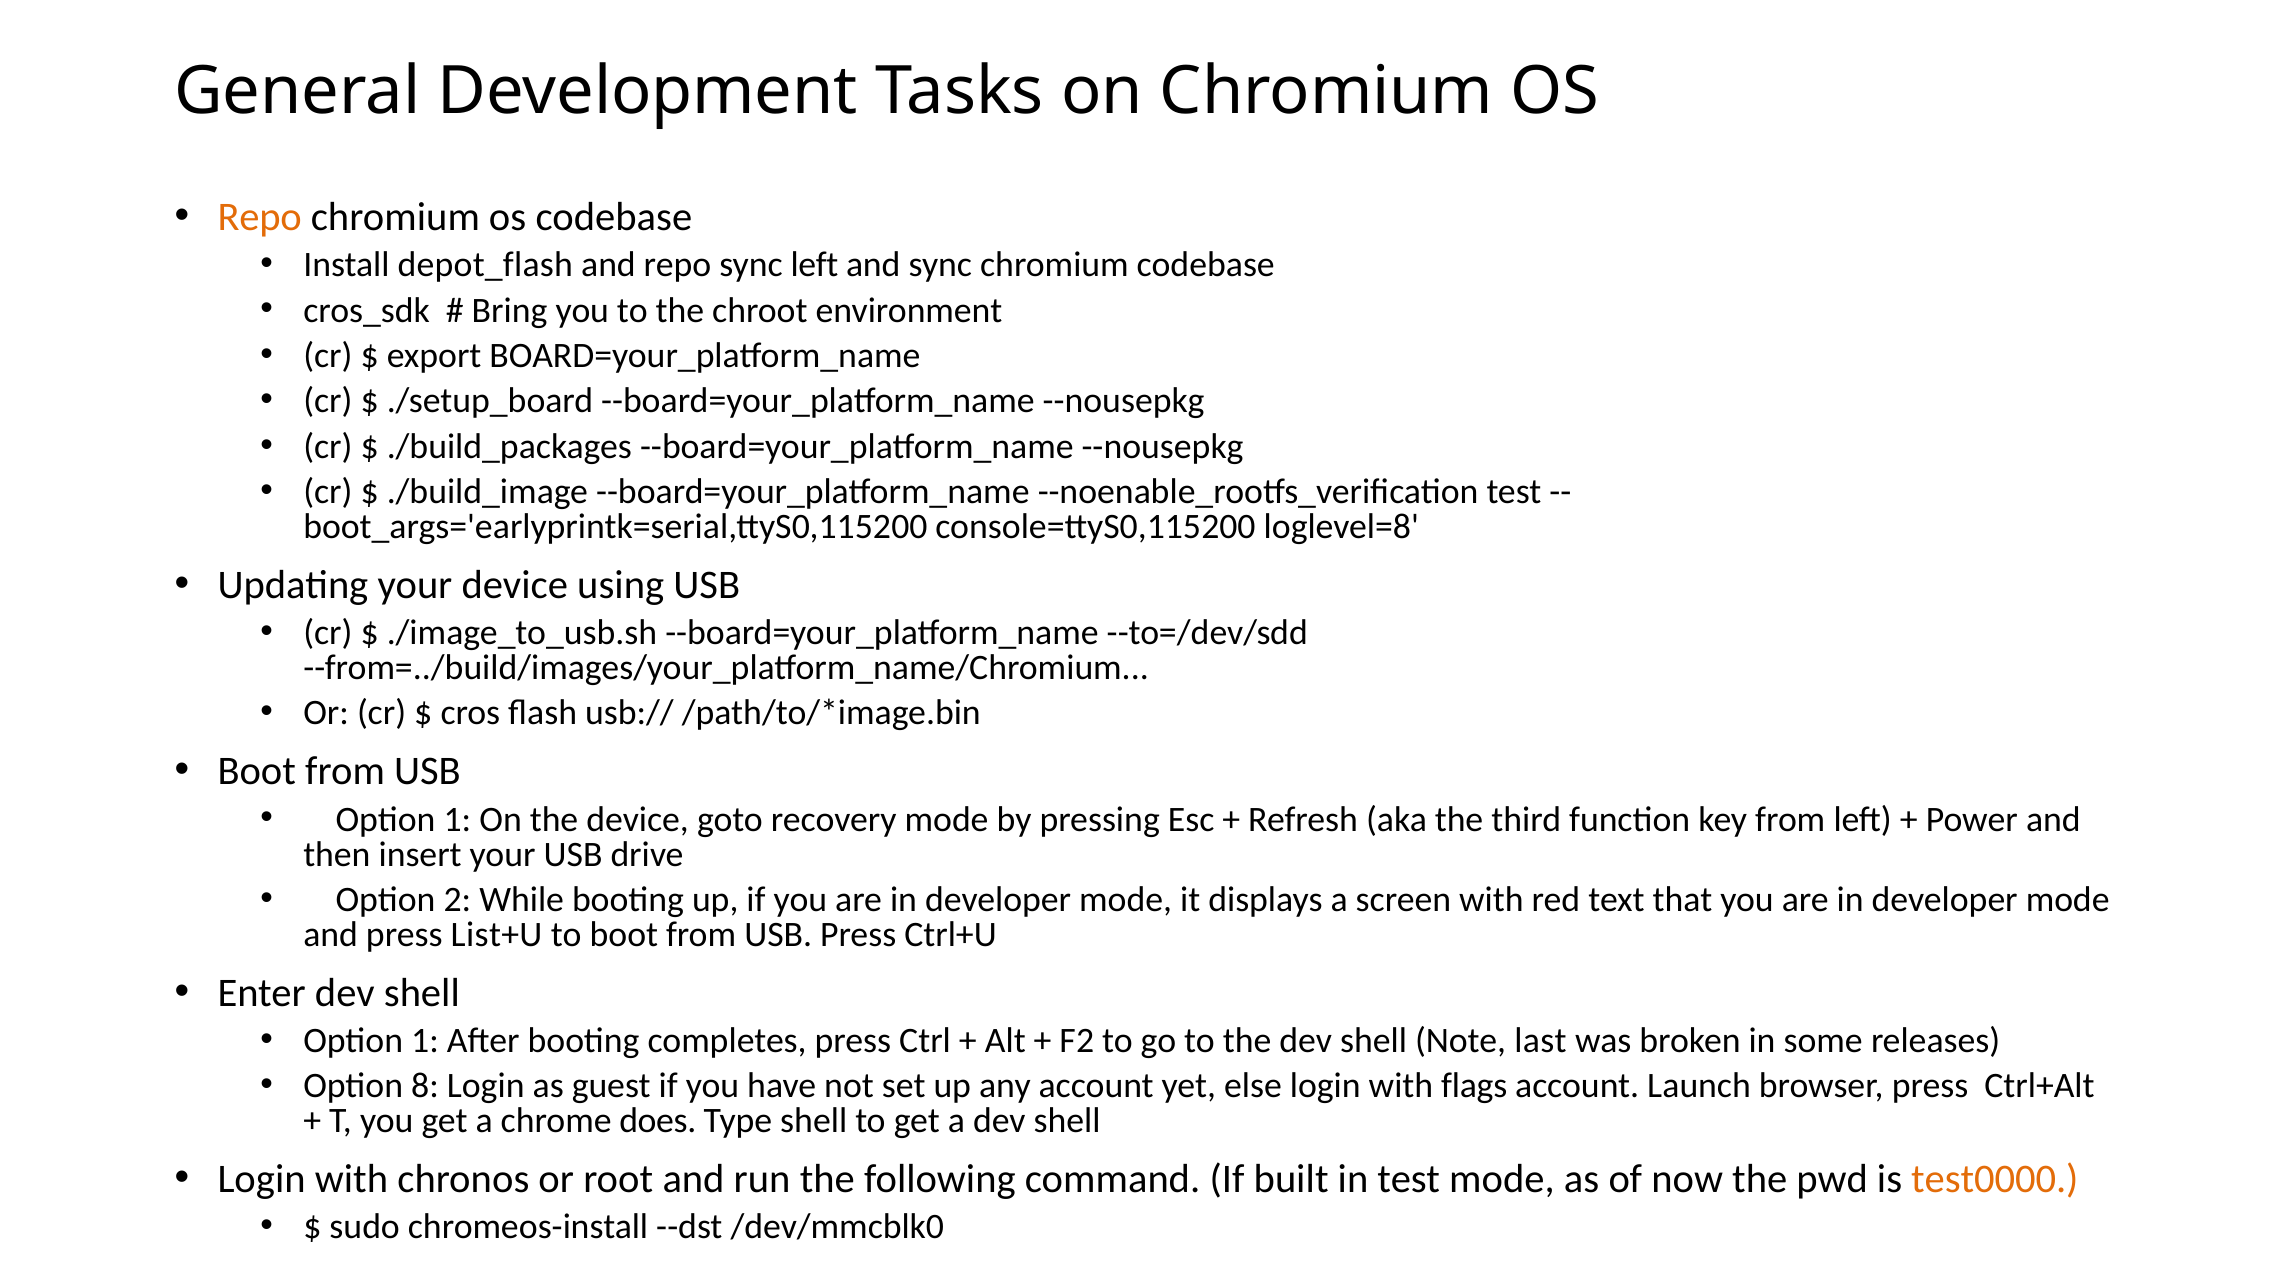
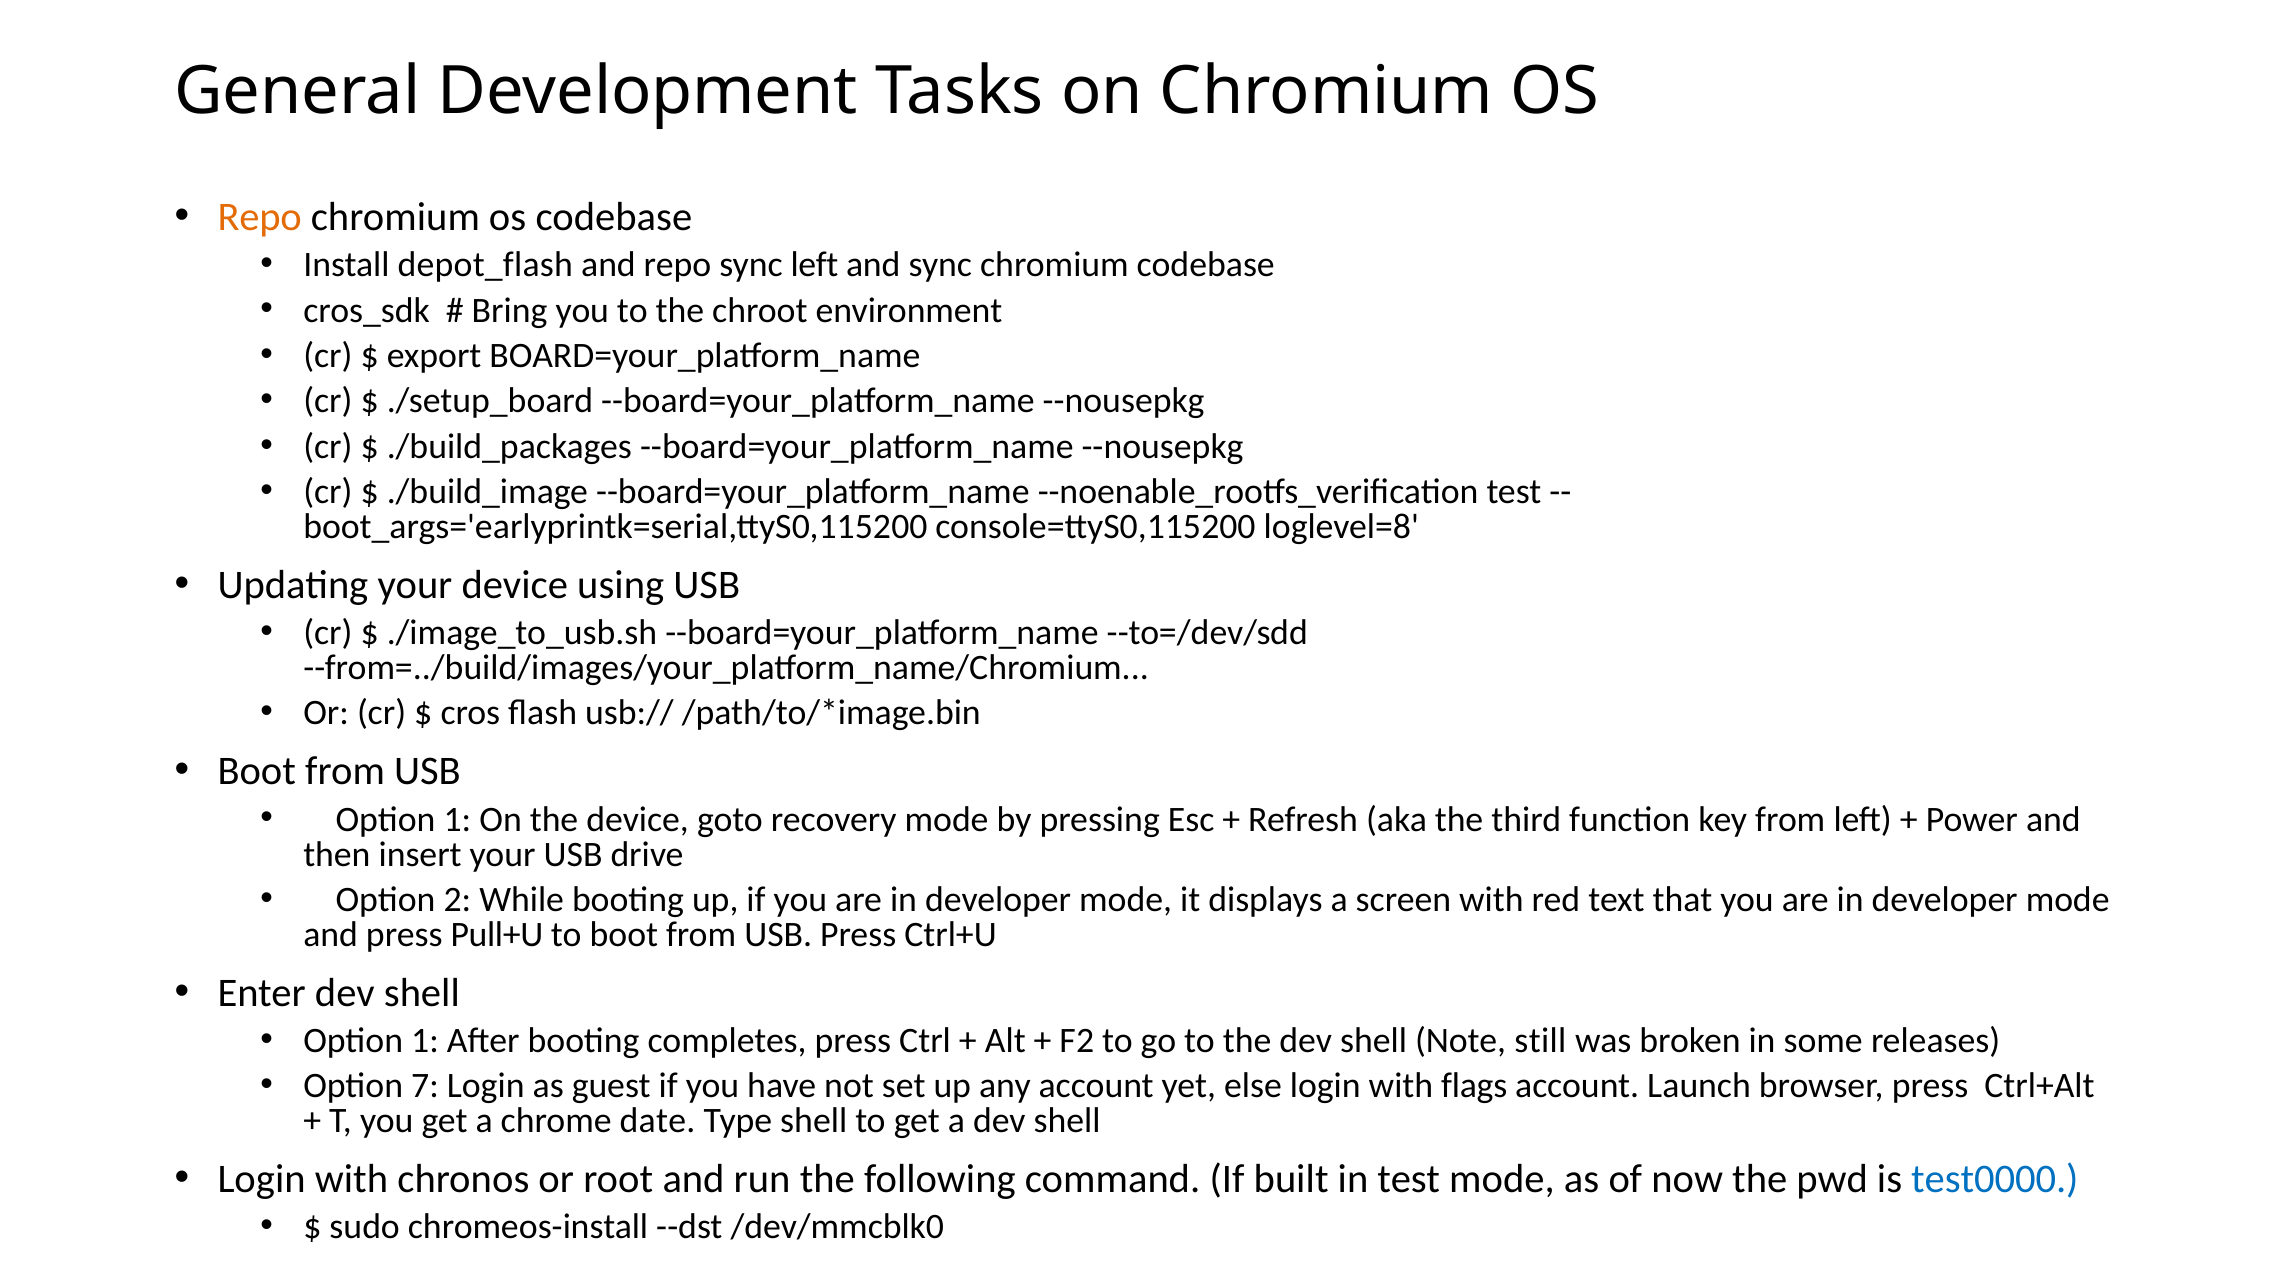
List+U: List+U -> Pull+U (497, 935)
last: last -> still (1540, 1041)
8: 8 -> 7 (425, 1086)
does: does -> date (657, 1121)
test0000 colour: orange -> blue (1995, 1179)
